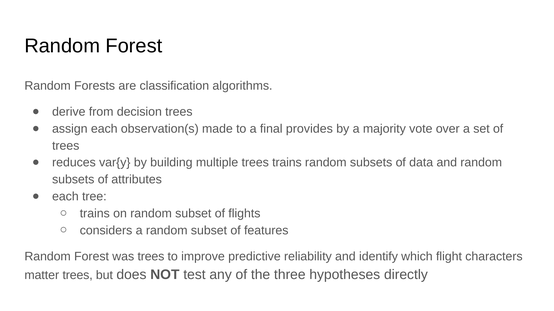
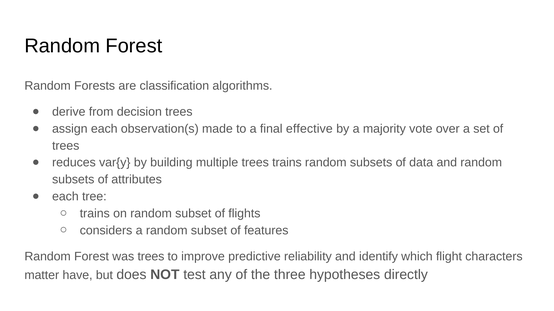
provides: provides -> effective (309, 129)
matter trees: trees -> have (78, 276)
